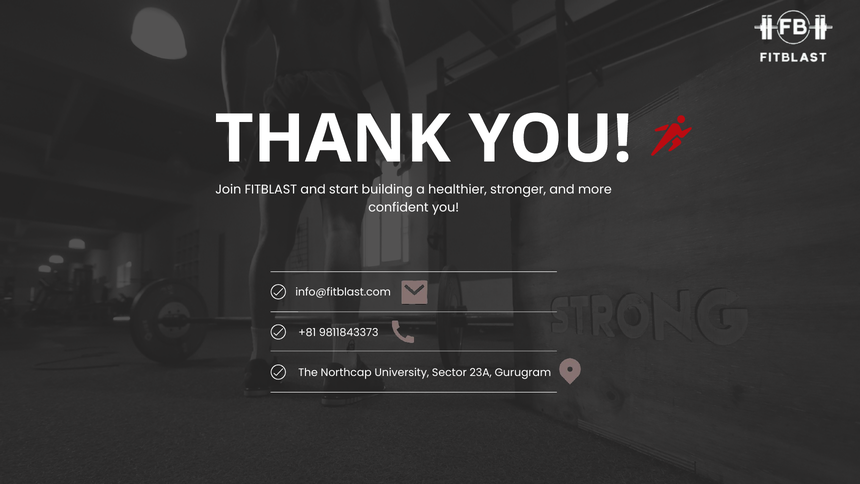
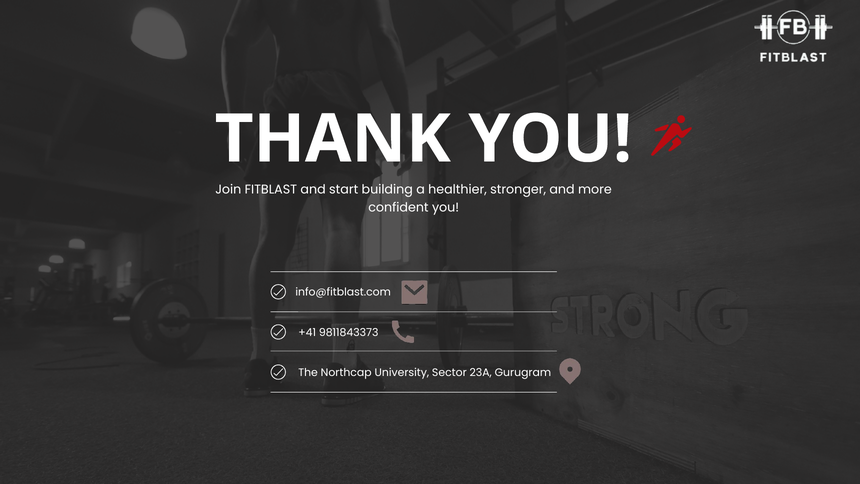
+81: +81 -> +41 (307, 332)
